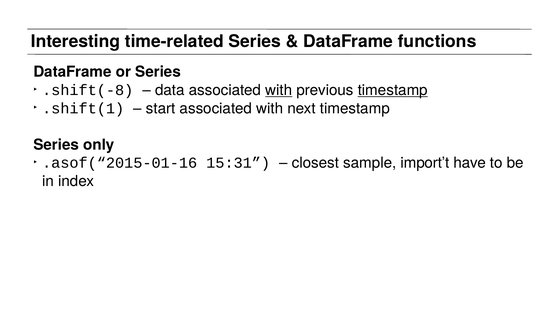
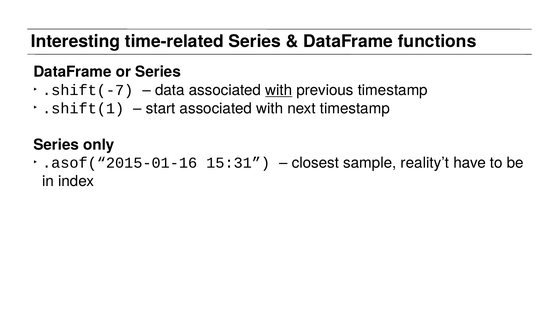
.shift(-8: .shift(-8 -> .shift(-7 (88, 90)
timestamp underline: present -> none (393, 90)
import’t: import’t -> reality’t (425, 163)
